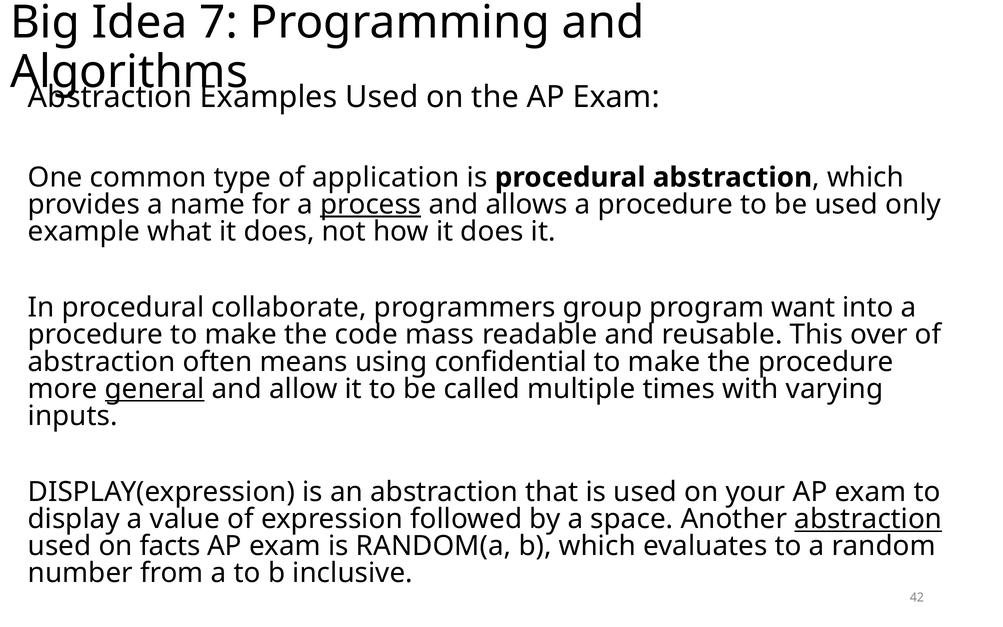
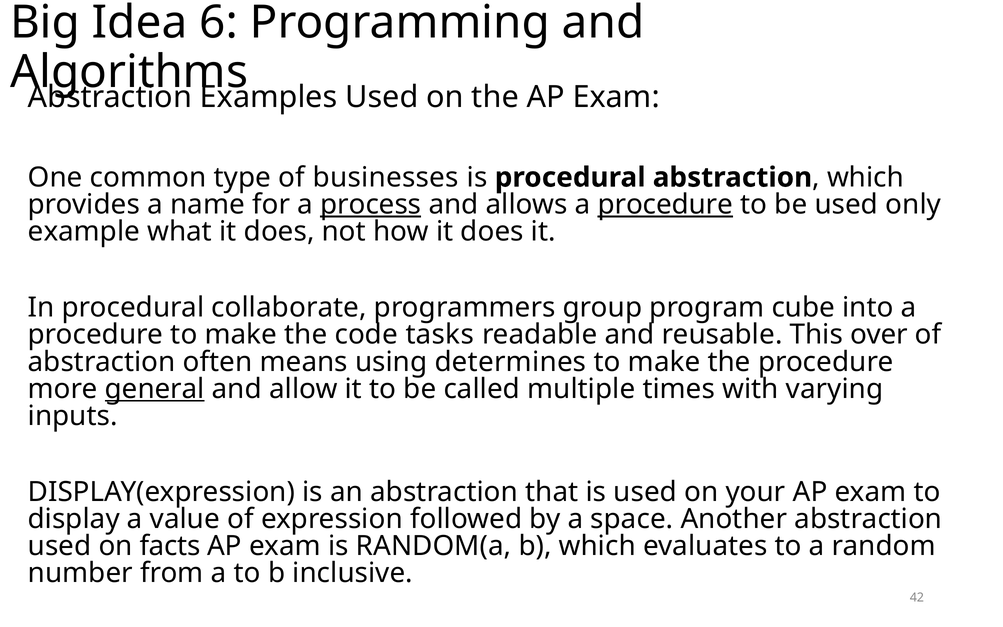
7: 7 -> 6 (219, 23)
application: application -> businesses (386, 177)
procedure underline: none -> present (665, 205)
want: want -> cube (803, 308)
mass: mass -> tasks (440, 335)
confidential: confidential -> determines (510, 362)
abstraction underline: present -> none (868, 519)
